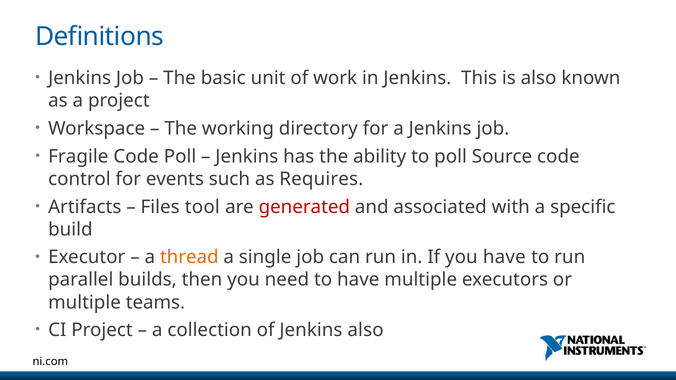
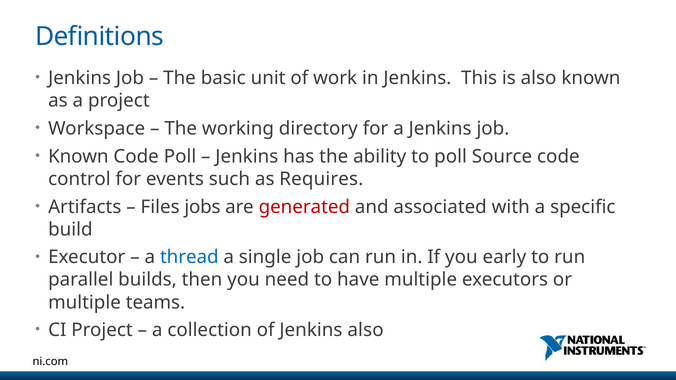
Fragile: Fragile -> Known (78, 157)
tool: tool -> jobs (203, 207)
thread colour: orange -> blue (189, 257)
you have: have -> early (504, 257)
